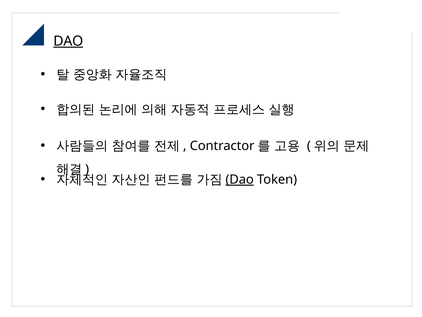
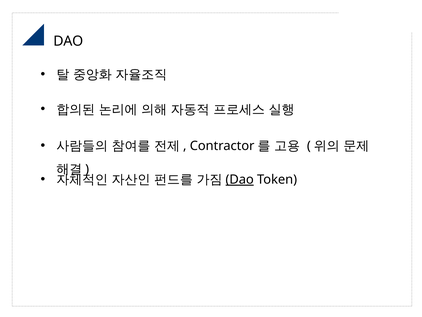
DAO underline: present -> none (68, 41)
